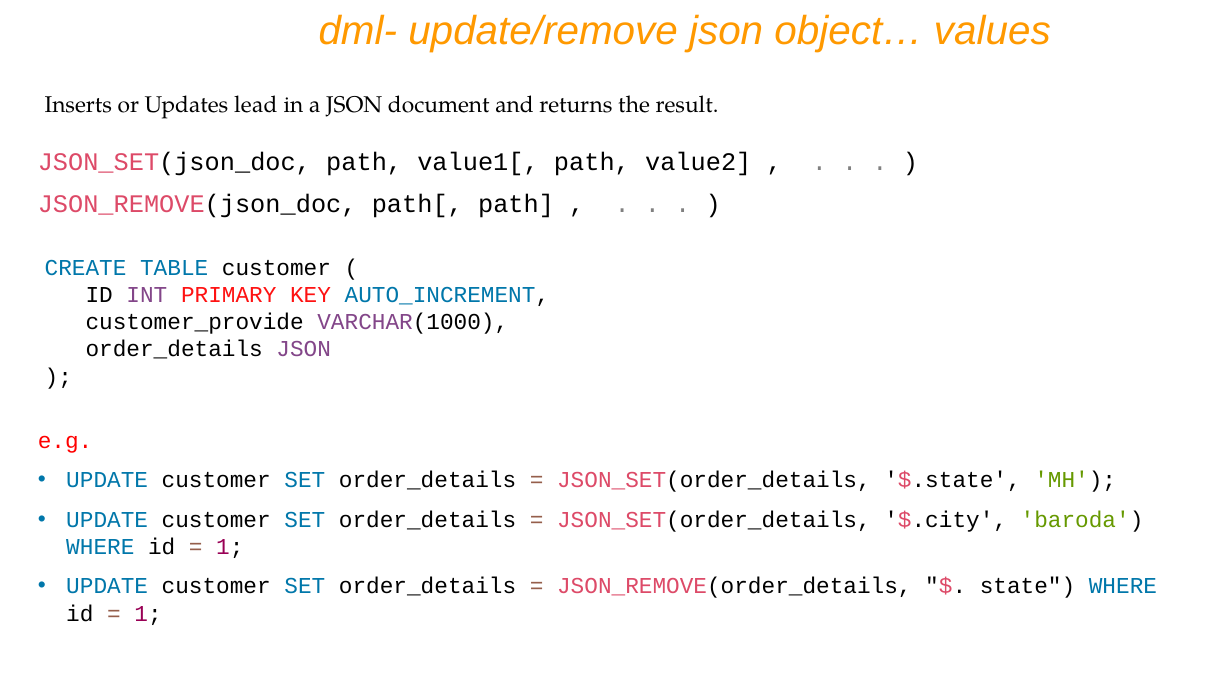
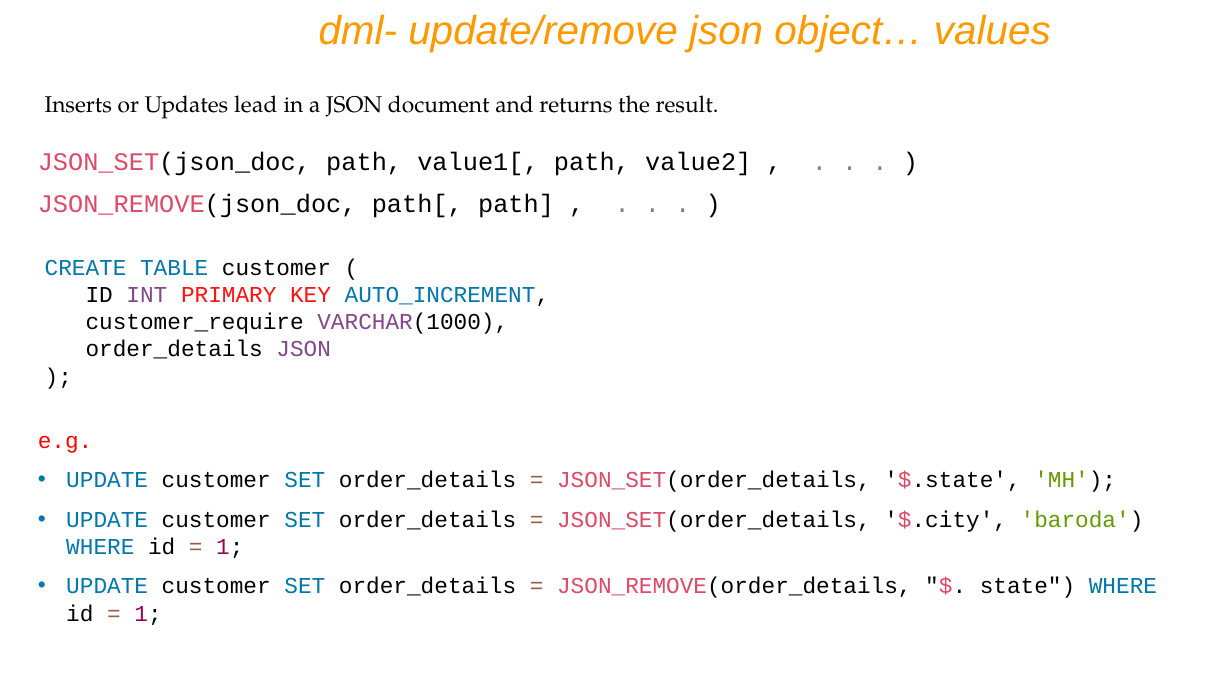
customer_provide: customer_provide -> customer_require (195, 322)
